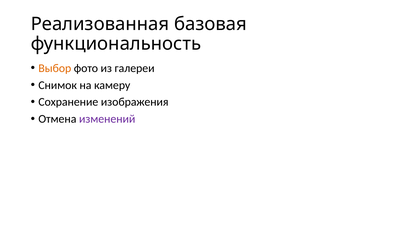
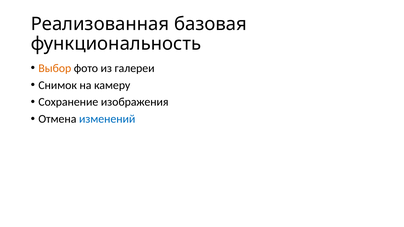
изменений colour: purple -> blue (107, 119)
